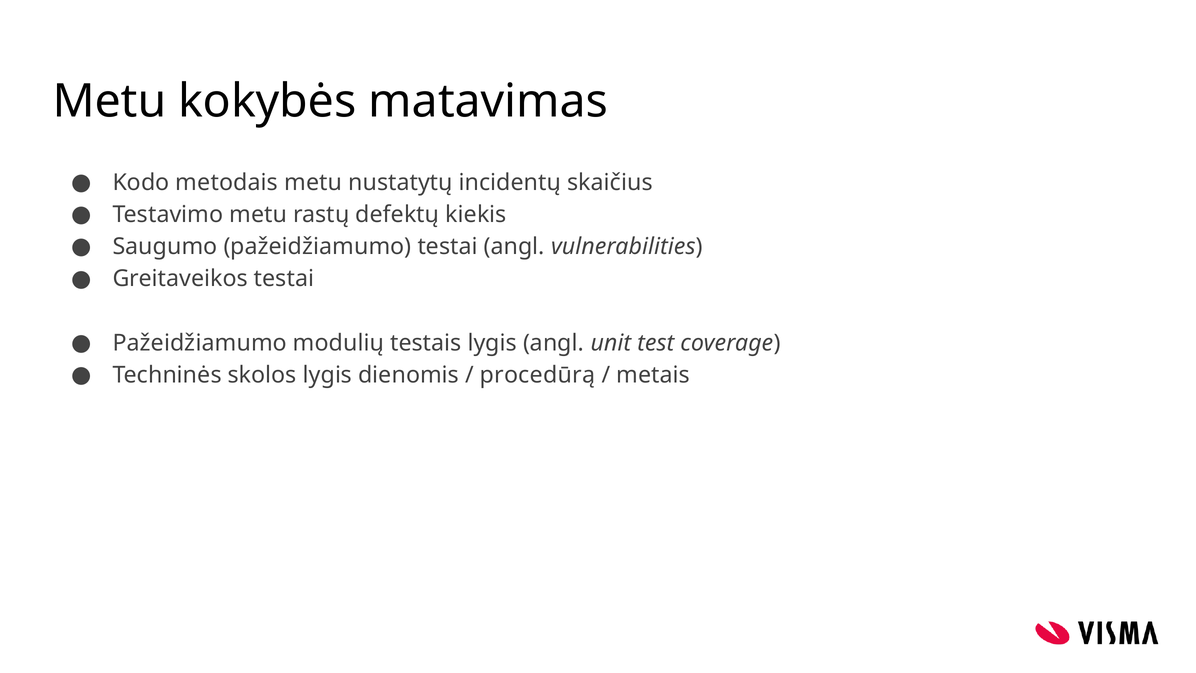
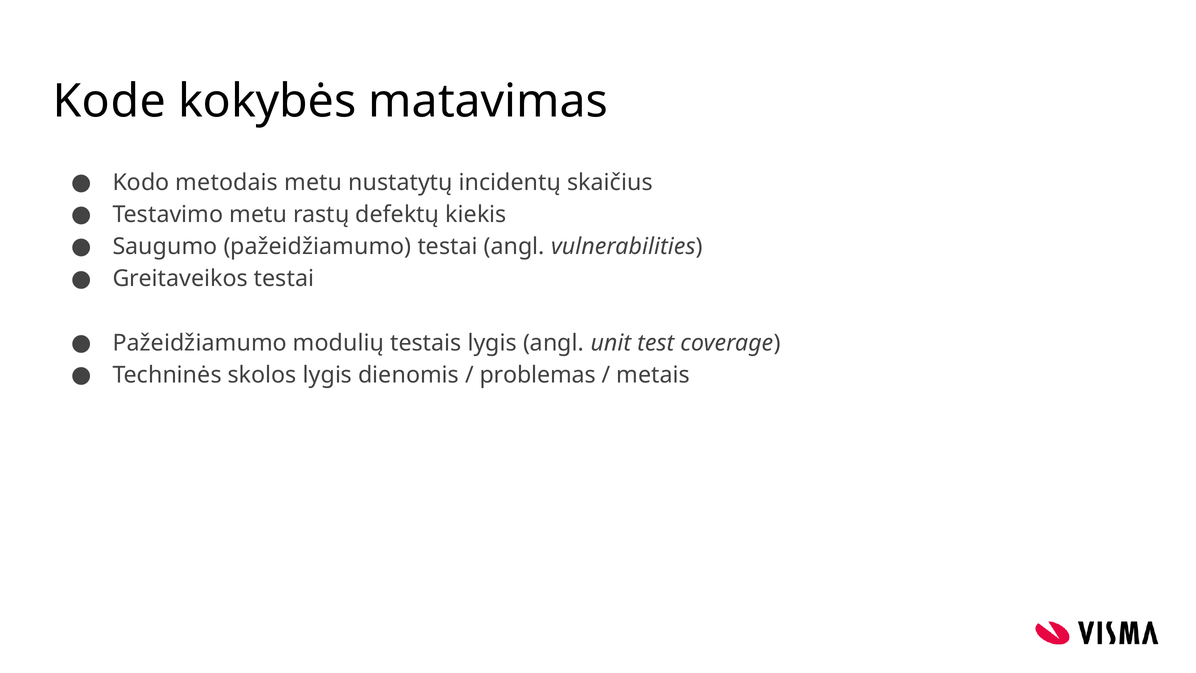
Metu: Metu -> Kode (109, 101)
procedūrą: procedūrą -> problemas (538, 375)
